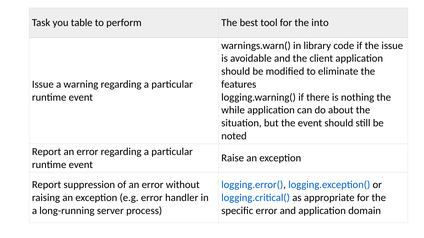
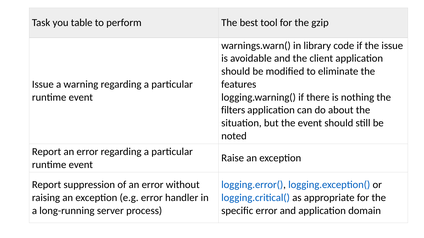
into: into -> gzip (320, 23)
while: while -> filters (233, 110)
